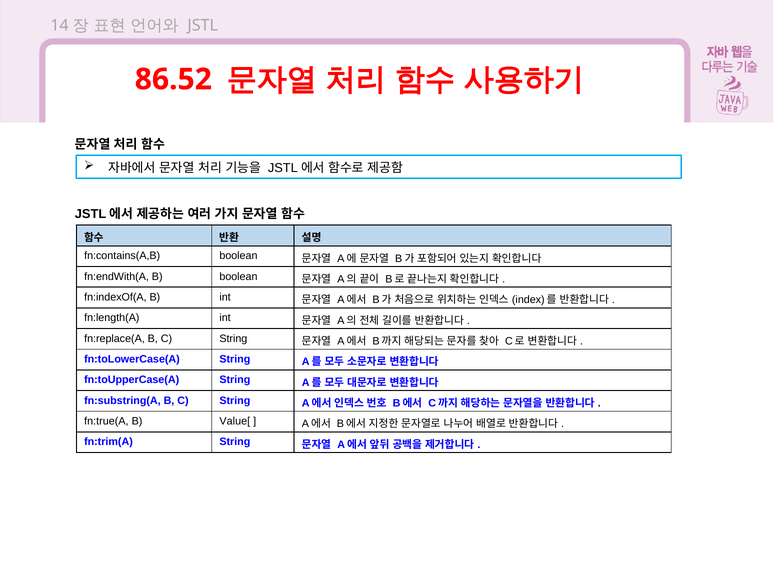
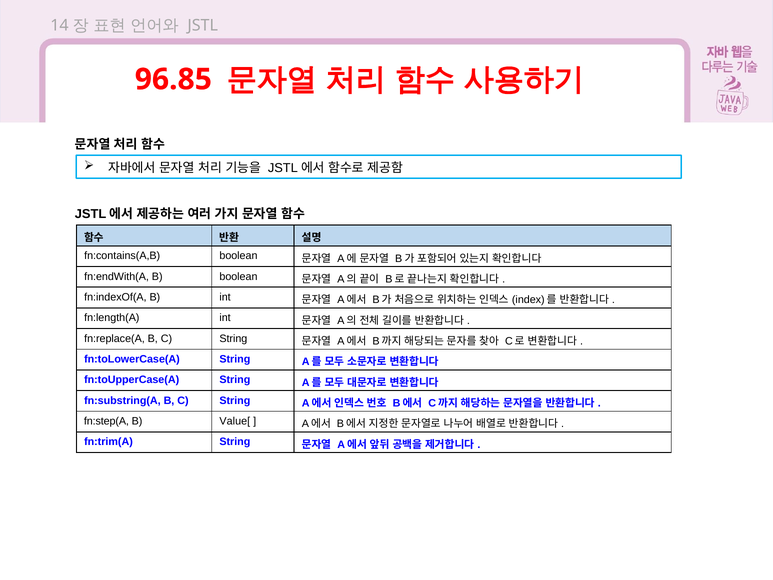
86.52: 86.52 -> 96.85 (173, 79)
fn:true(A: fn:true(A -> fn:step(A (106, 421)
